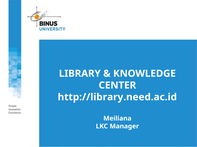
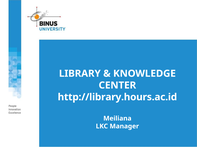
http://library.need.ac.id: http://library.need.ac.id -> http://library.hours.ac.id (117, 98)
